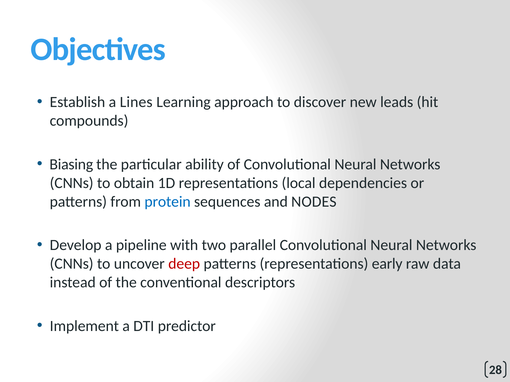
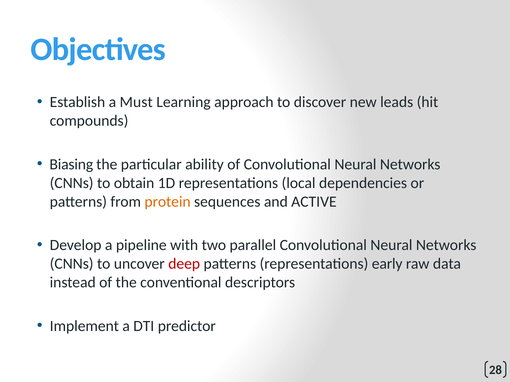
Lines: Lines -> Must (136, 102)
protein colour: blue -> orange (168, 202)
NODES: NODES -> ACTIVE (314, 202)
